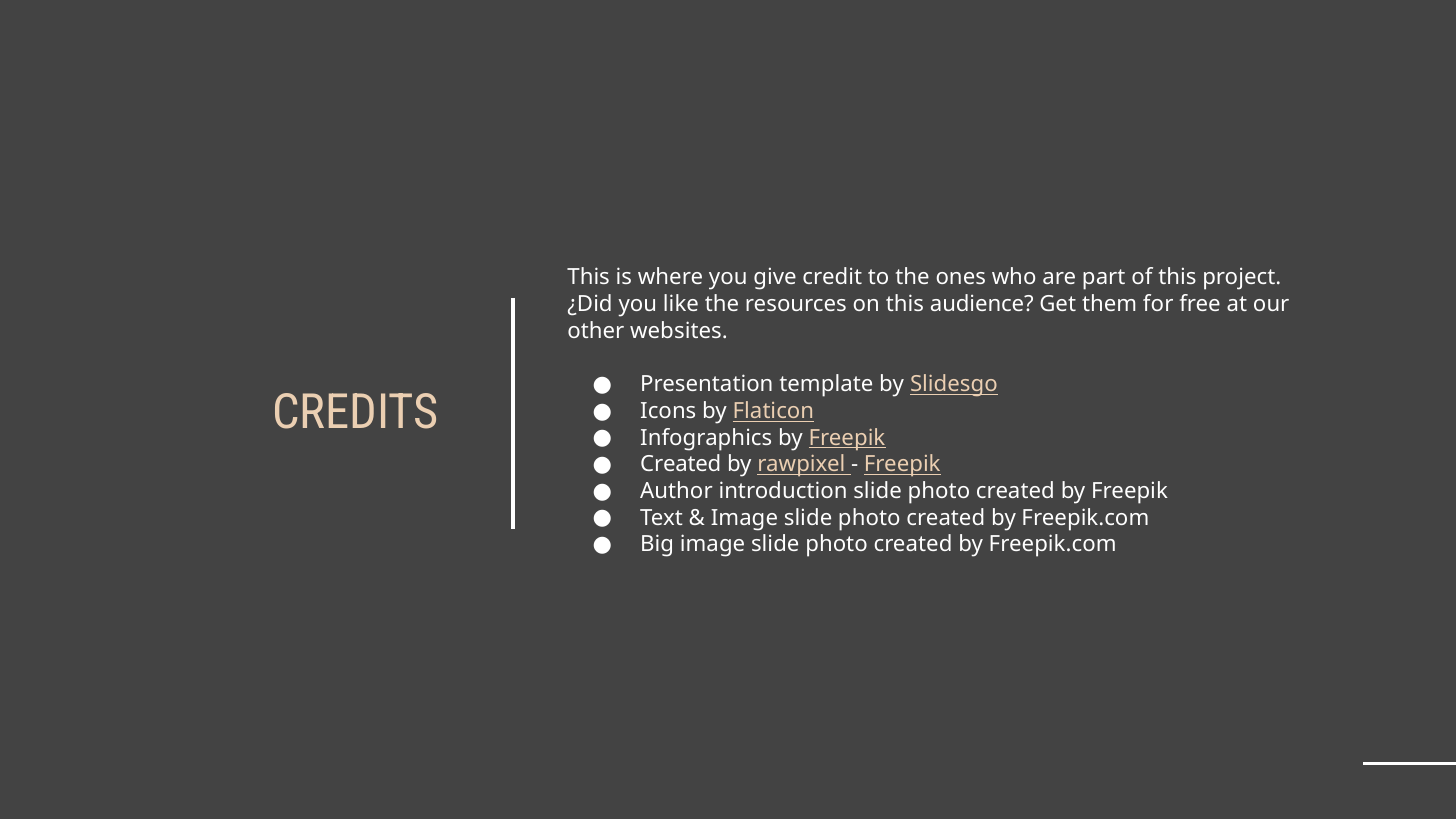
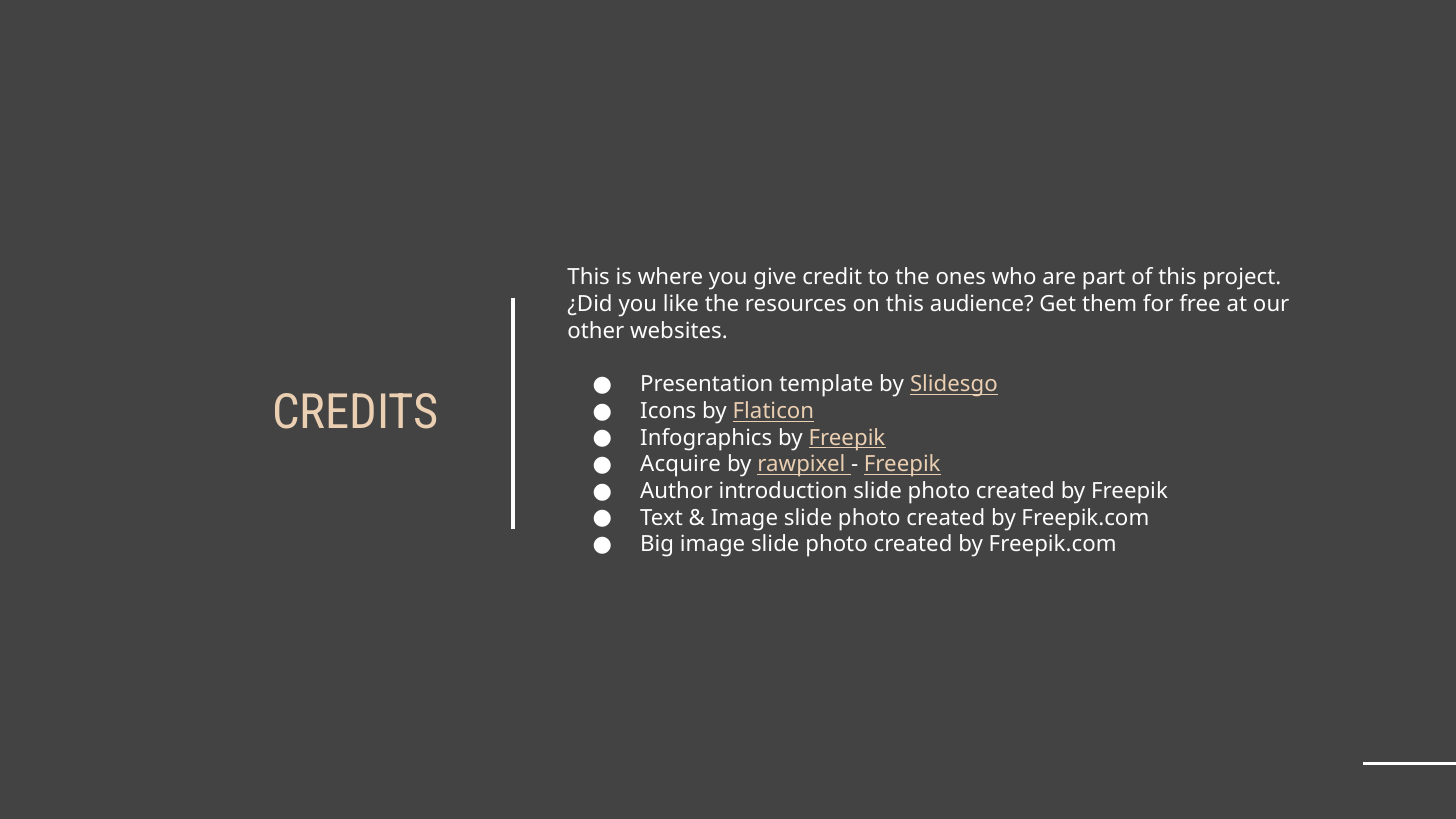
Created: Created -> Acquire (681, 464)
